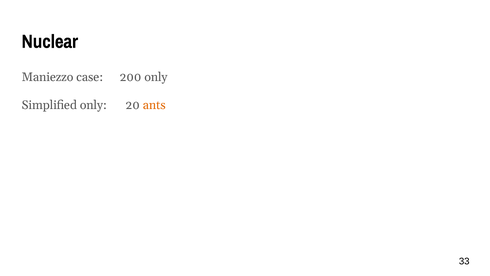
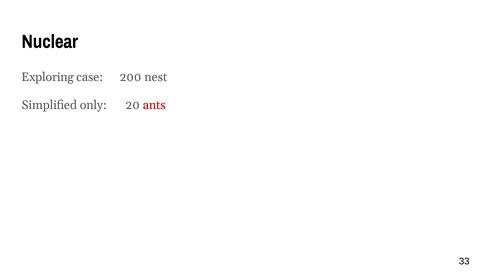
Maniezzo: Maniezzo -> Exploring (48, 77)
200 only: only -> nest (156, 77)
ants colour: orange -> red (154, 105)
